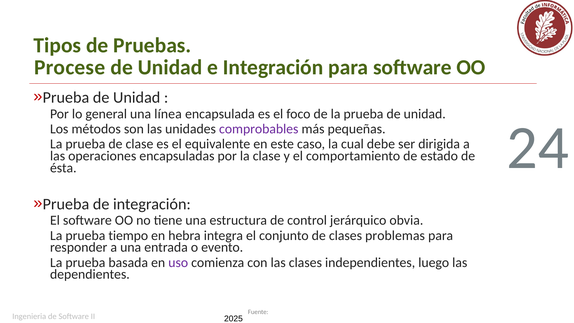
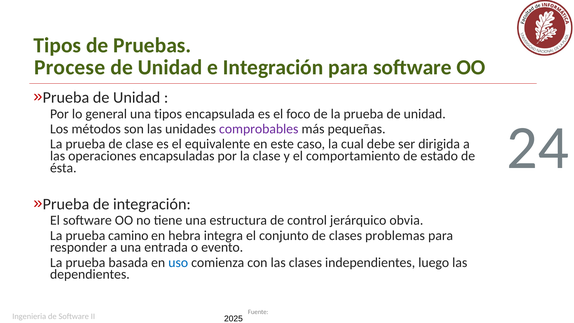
una línea: línea -> tipos (168, 114)
tiempo: tiempo -> camino (128, 235)
uso colour: purple -> blue (178, 262)
